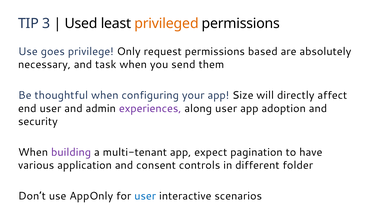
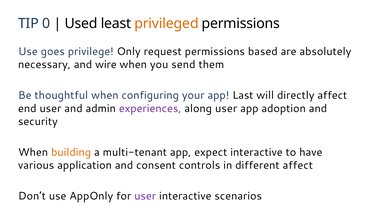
3: 3 -> 0 (46, 23)
task: task -> wire (106, 65)
Size: Size -> Last (243, 95)
building colour: purple -> orange (71, 152)
expect pagination: pagination -> interactive (256, 152)
different folder: folder -> affect (298, 165)
user colour: blue -> purple (145, 196)
